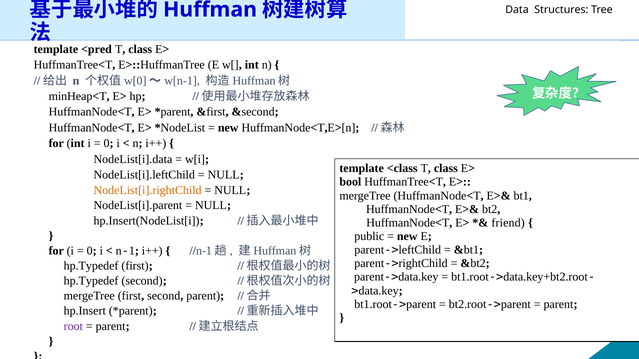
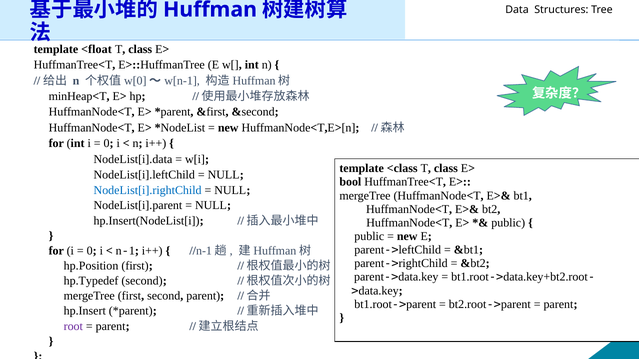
<pred: <pred -> <float (96, 49)
NodeList[i].rightChild colour: orange -> blue (148, 191)
friend: friend -> public (508, 223)
hp.Typedef: hp.Typedef -> hp.Position (91, 266)
